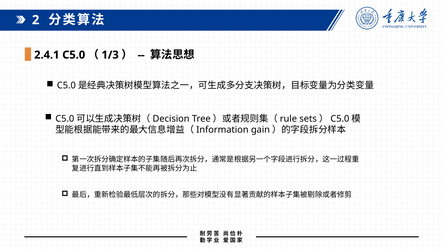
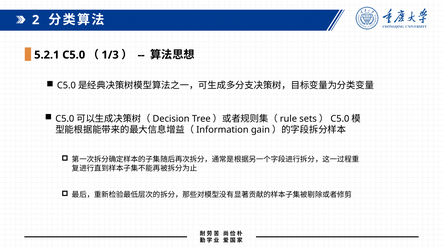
2.4.1: 2.4.1 -> 5.2.1 (47, 55)
